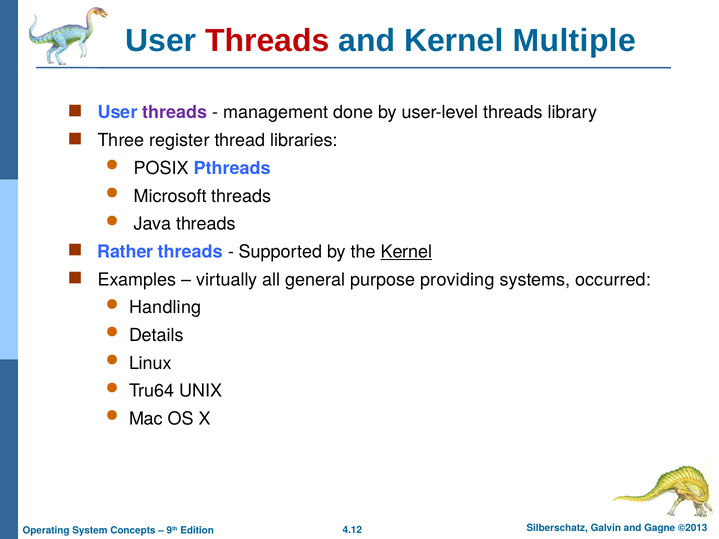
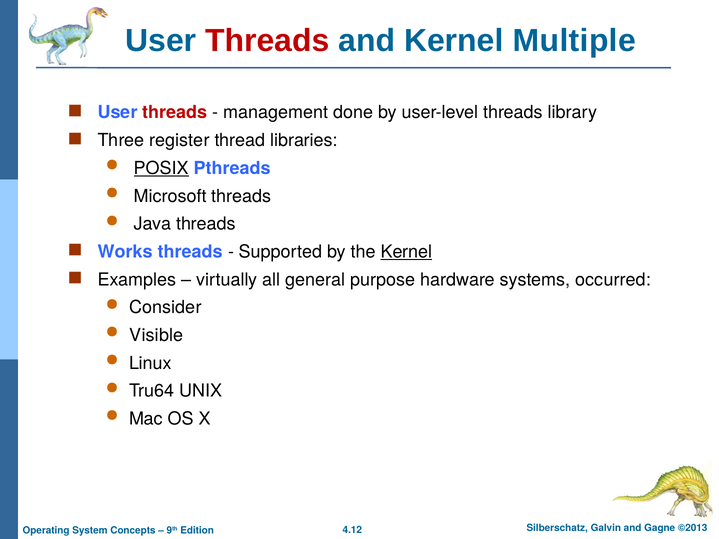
threads colour: purple -> red (175, 113)
POSIX underline: none -> present (161, 168)
Rather: Rather -> Works (125, 252)
providing: providing -> hardware (458, 280)
Handling: Handling -> Consider (165, 308)
Details: Details -> Visible (156, 335)
